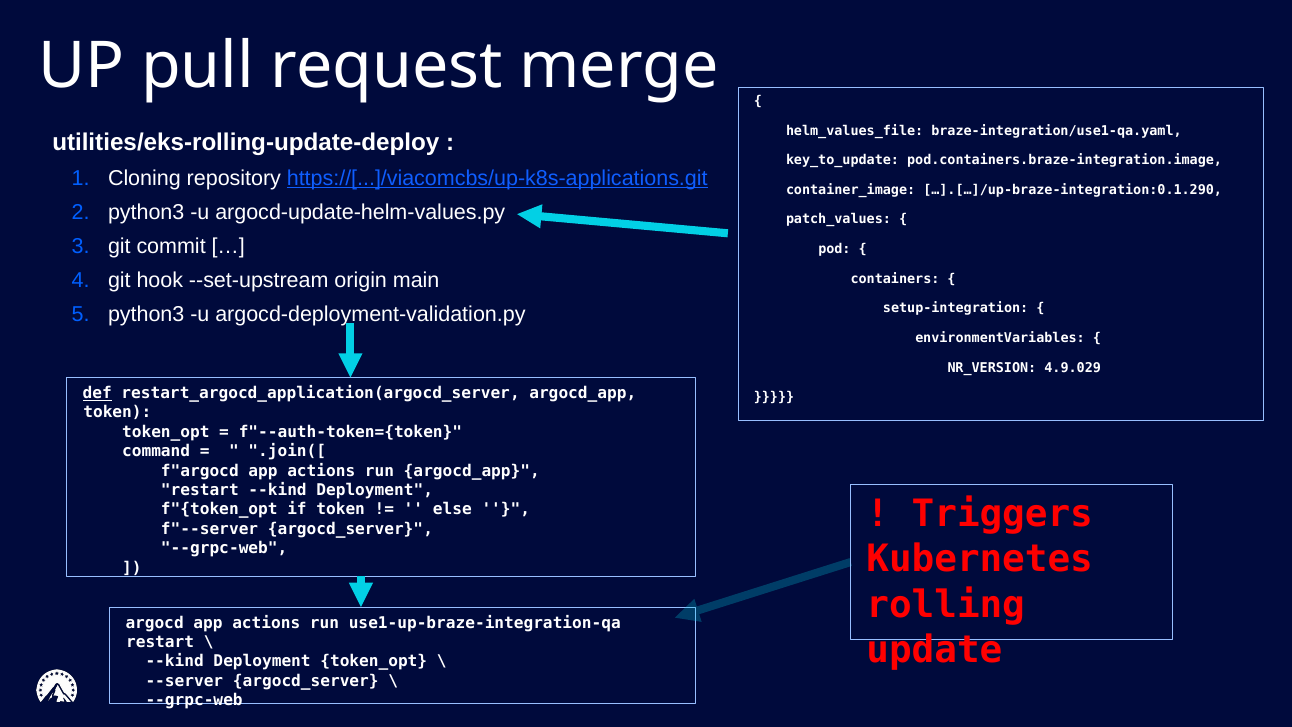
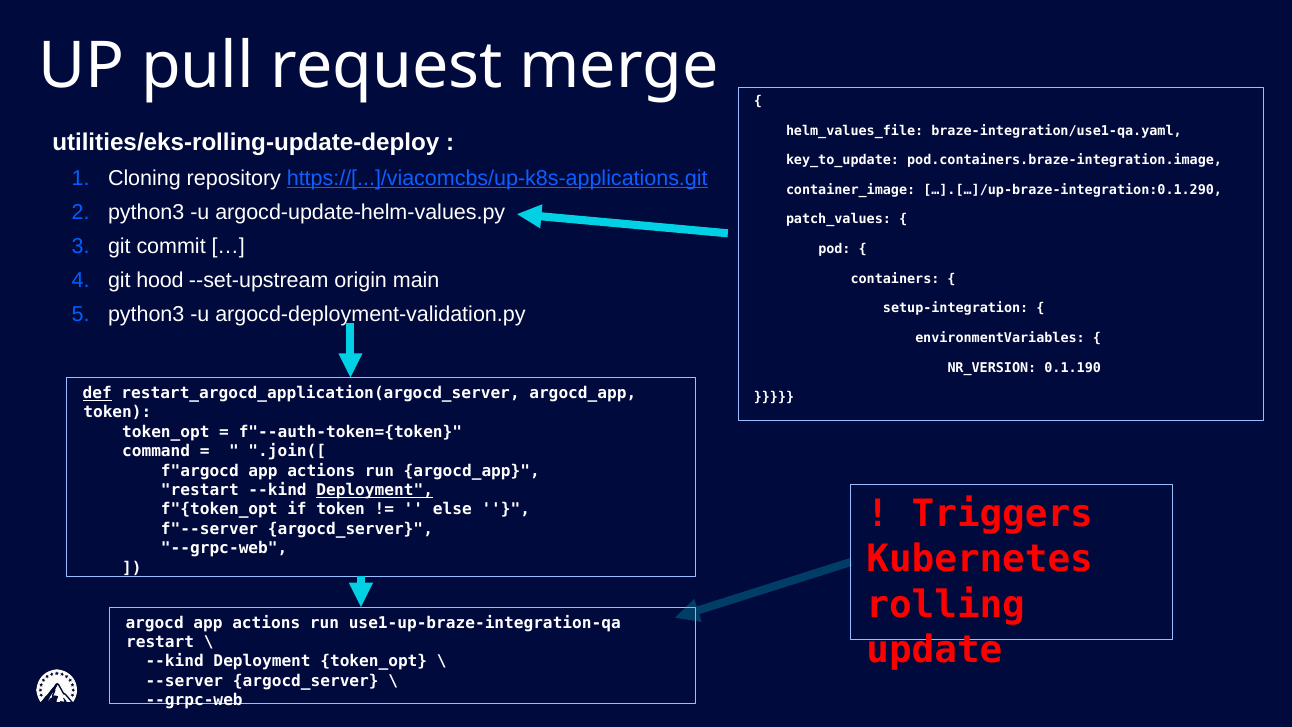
hook: hook -> hood (160, 280)
4.9.029: 4.9.029 -> 0.1.190 (1073, 368)
Deployment underline: none -> present (375, 490)
